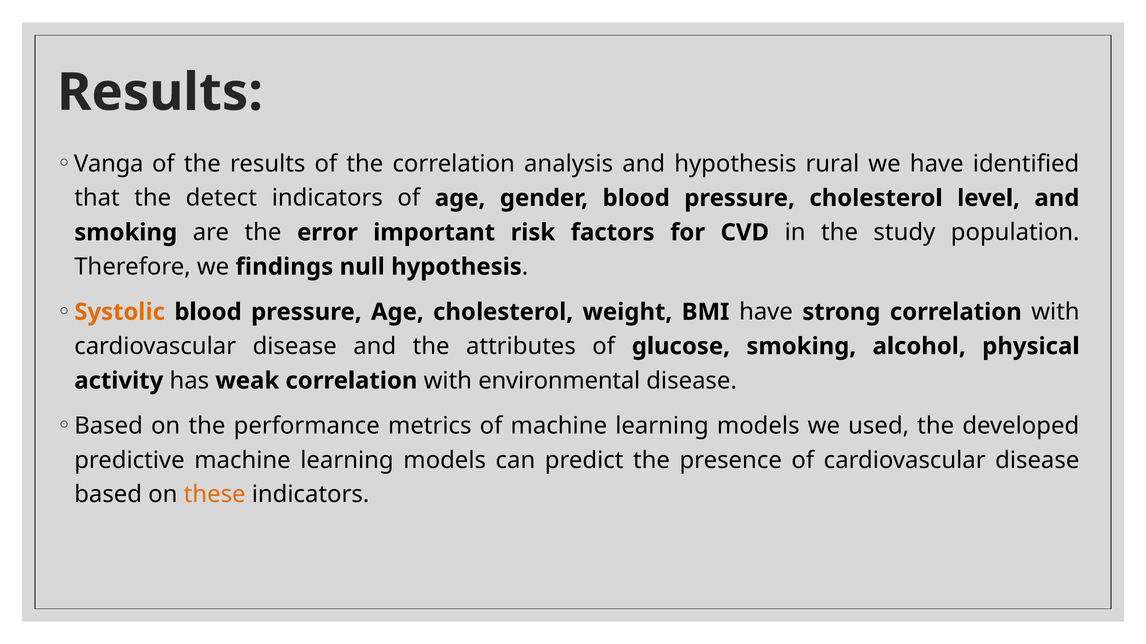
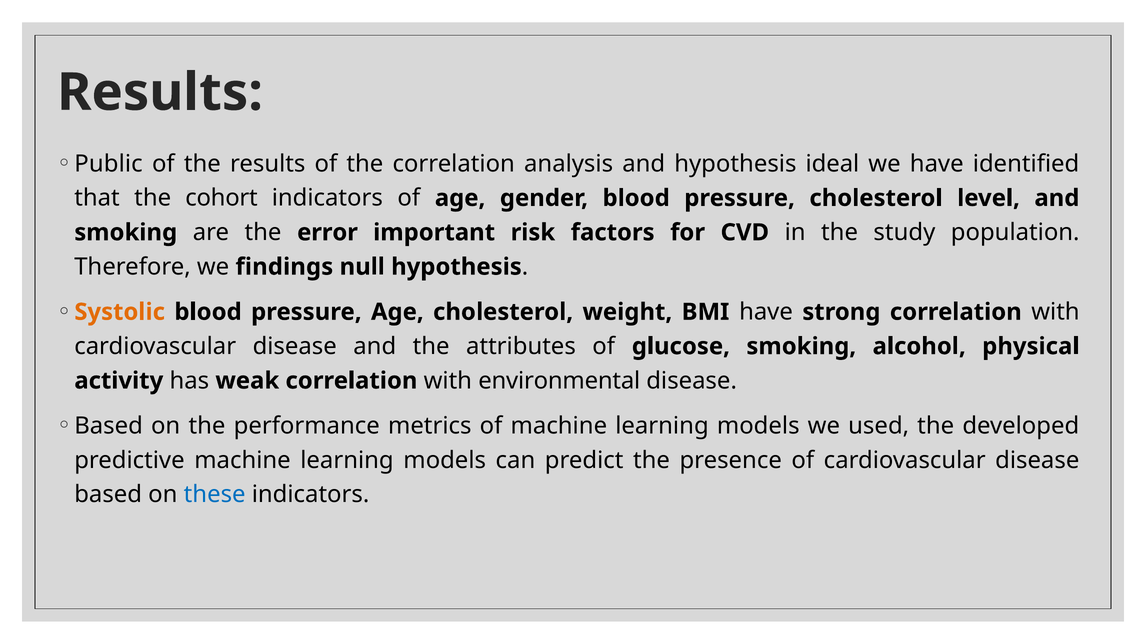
Vanga: Vanga -> Public (109, 164)
rural: rural -> ideal (832, 164)
detect: detect -> cohort (222, 198)
these colour: orange -> blue (215, 495)
